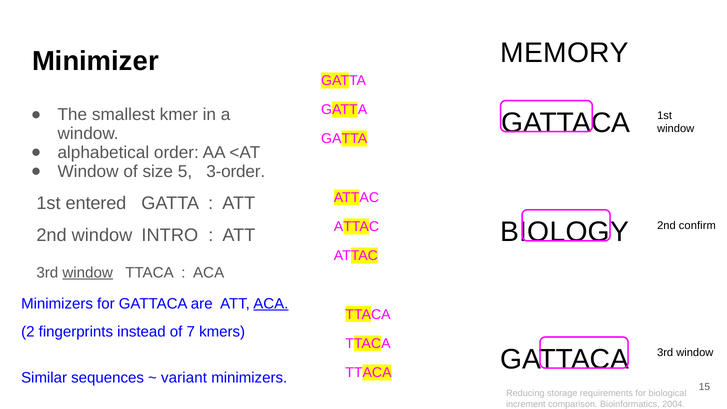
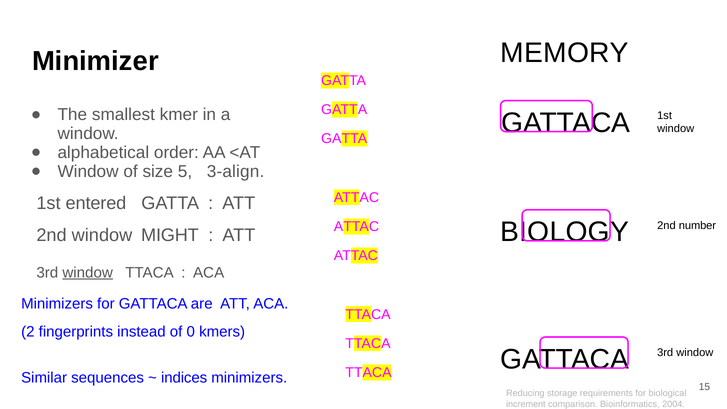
3-order: 3-order -> 3-align (236, 172)
confirm: confirm -> number (697, 225)
INTRO: INTRO -> MIGHT (170, 235)
ACA underline: present -> none (271, 304)
7: 7 -> 0 (191, 332)
variant: variant -> indices (184, 378)
